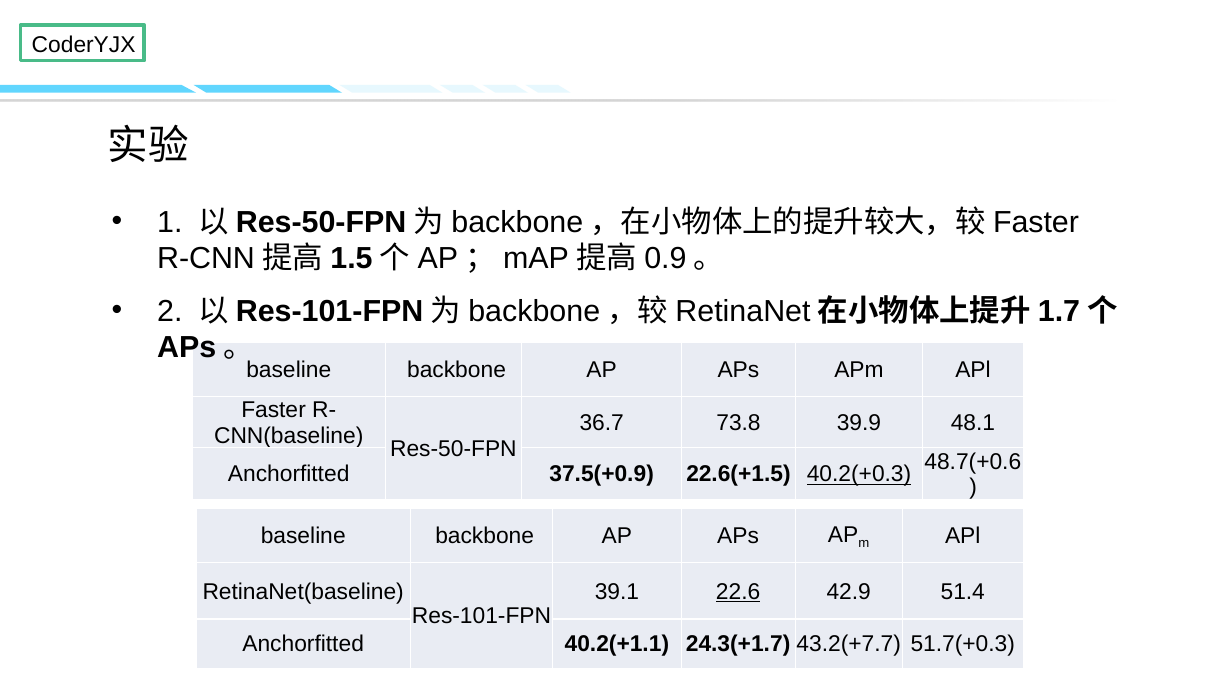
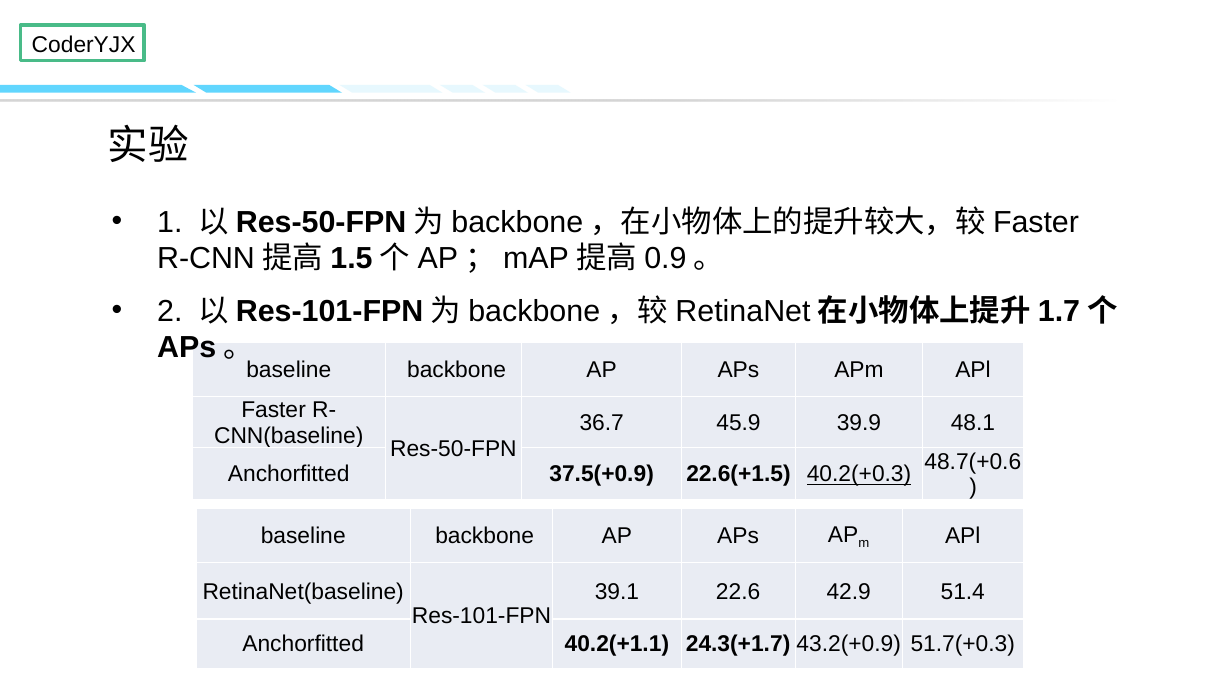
73.8: 73.8 -> 45.9 (738, 423)
22.6 underline: present -> none (738, 592)
43.2(+7.7: 43.2(+7.7 -> 43.2(+0.9 (849, 644)
